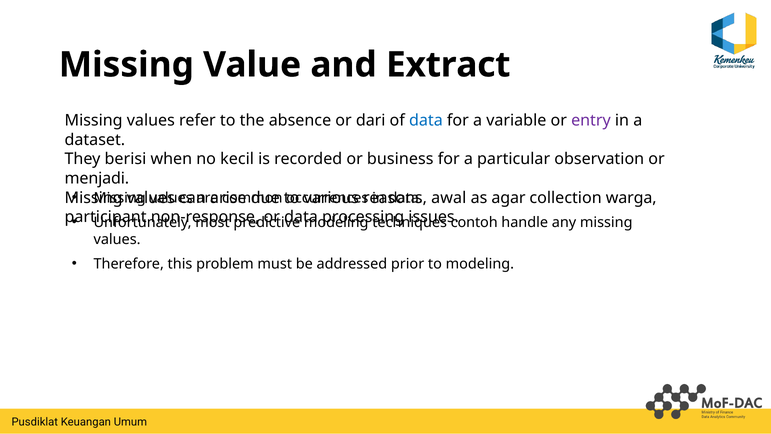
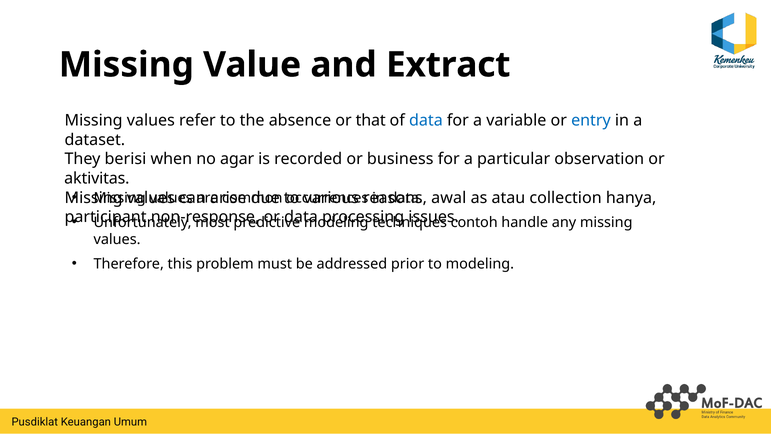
dari: dari -> that (371, 120)
entry colour: purple -> blue (591, 120)
kecil: kecil -> agar (237, 159)
menjadi: menjadi -> aktivitas (97, 178)
agar: agar -> atau (508, 198)
warga: warga -> hanya (631, 198)
